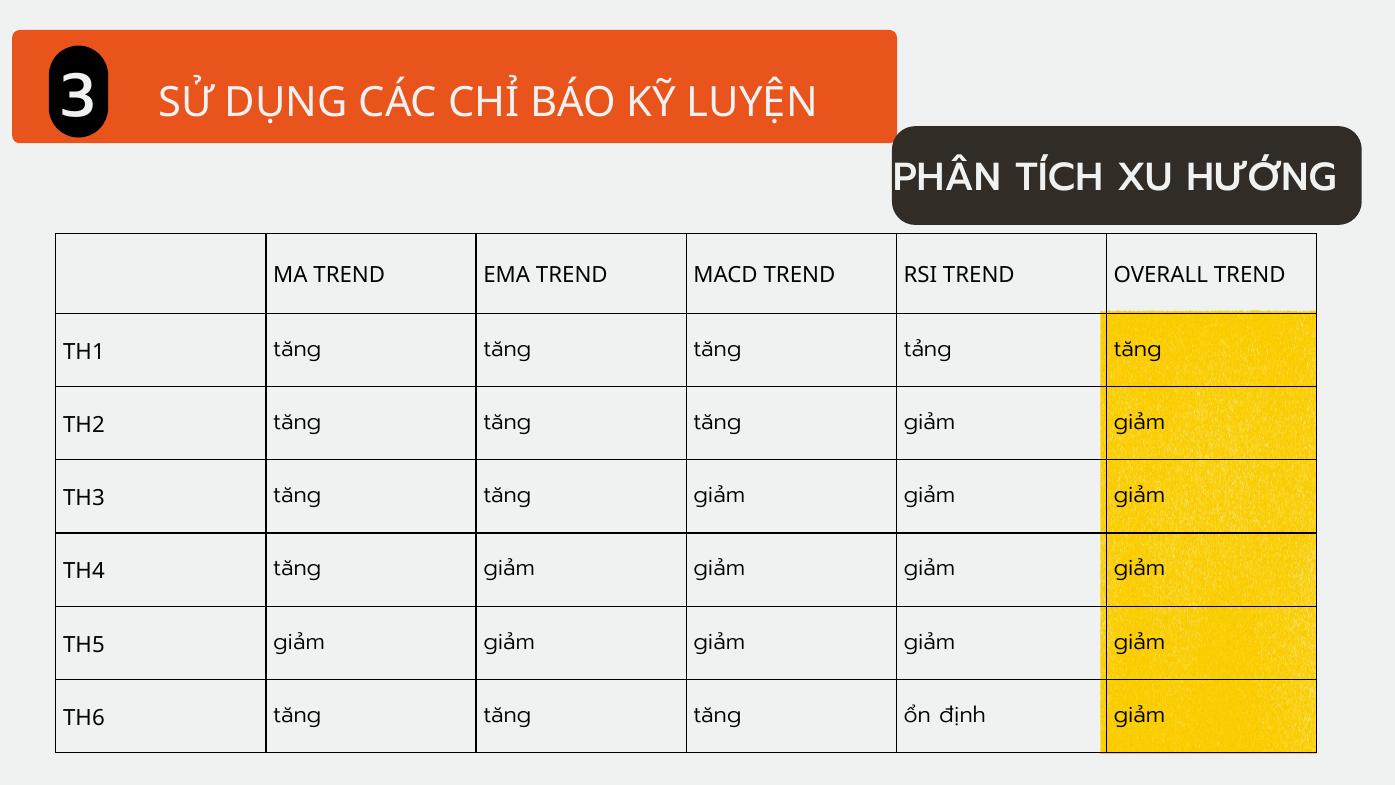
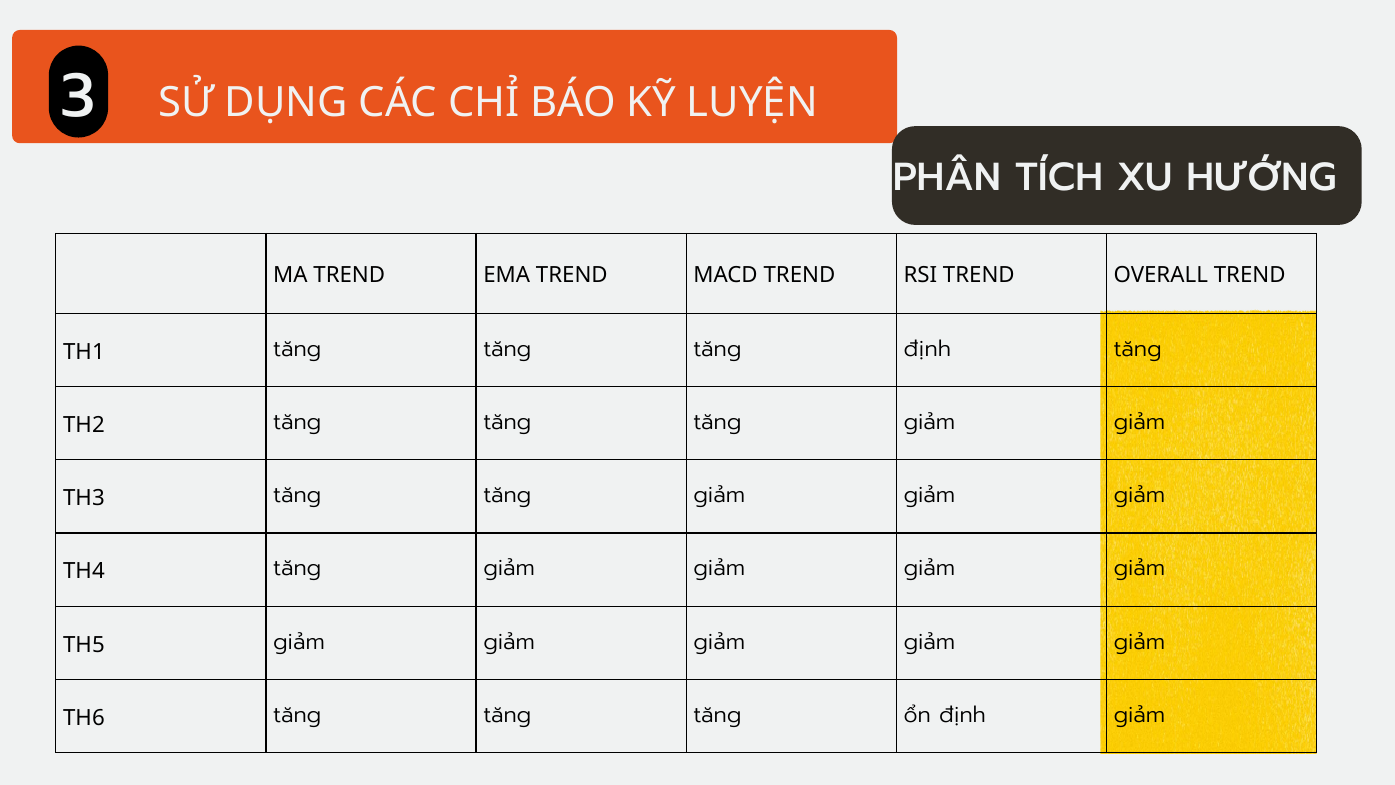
tăng tảng: tảng -> định (927, 349)
